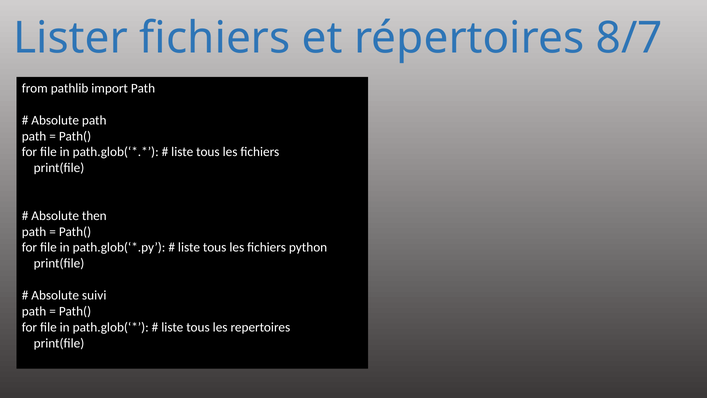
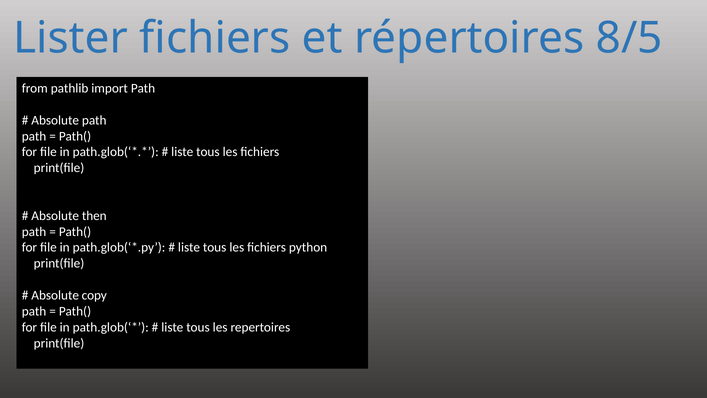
8/7: 8/7 -> 8/5 (629, 38)
suivi: suivi -> copy (94, 295)
